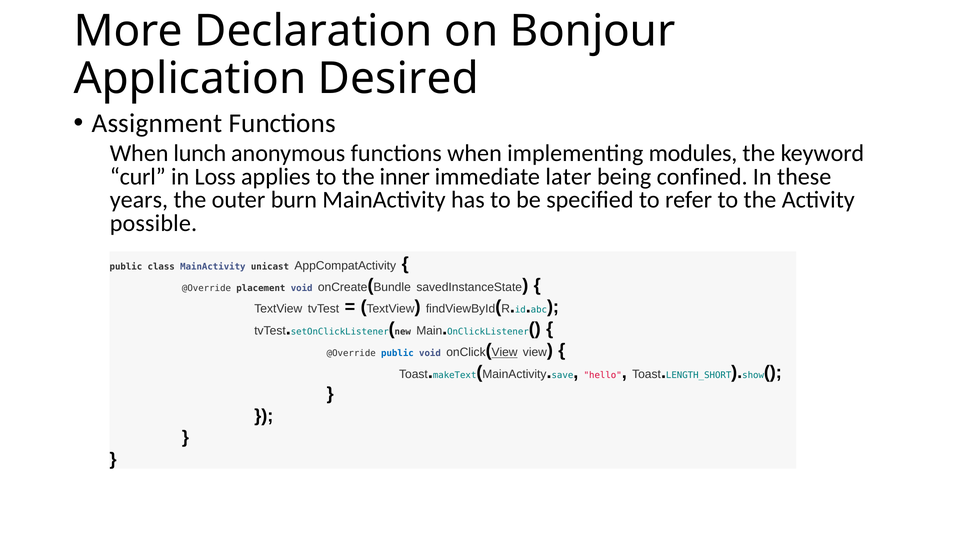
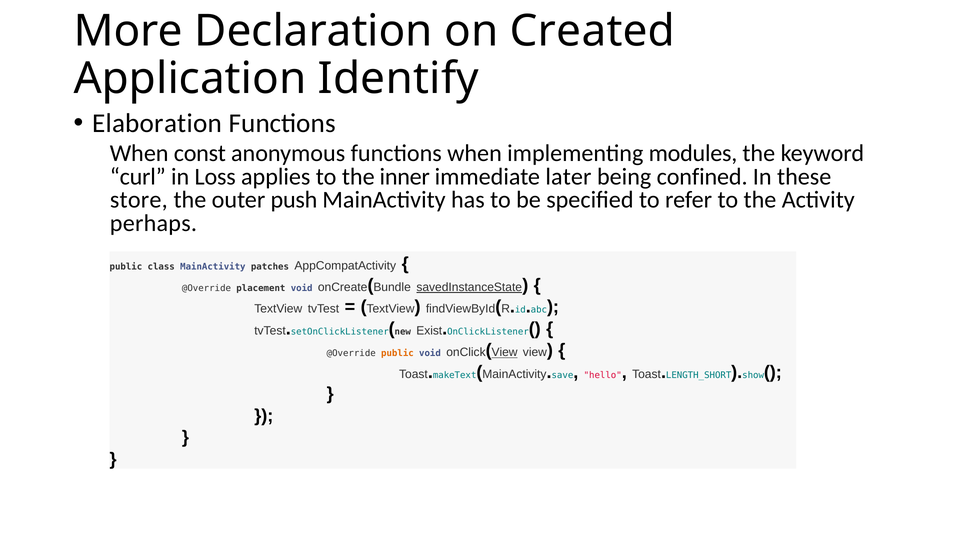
Bonjour: Bonjour -> Created (592, 31)
Desired: Desired -> Identify (398, 79)
Assignment: Assignment -> Elaboration (157, 123)
lunch: lunch -> const (200, 153)
years: years -> store (139, 200)
burn: burn -> push (294, 200)
possible: possible -> perhaps (153, 223)
unicast: unicast -> patches (270, 266)
savedInstanceState underline: none -> present (469, 287)
Main: Main -> Exist (429, 331)
public colour: blue -> orange (397, 353)
